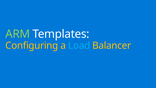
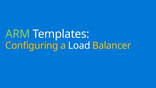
Load colour: light blue -> white (79, 45)
